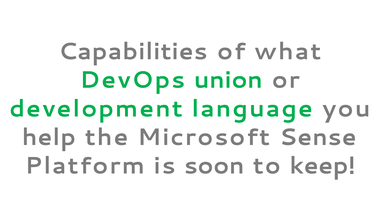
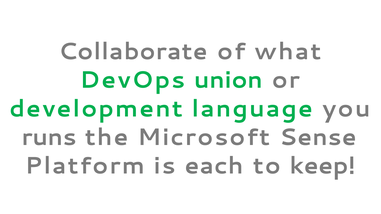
Capabilities: Capabilities -> Collaborate (133, 52)
help: help -> runs (49, 137)
soon: soon -> each (214, 166)
